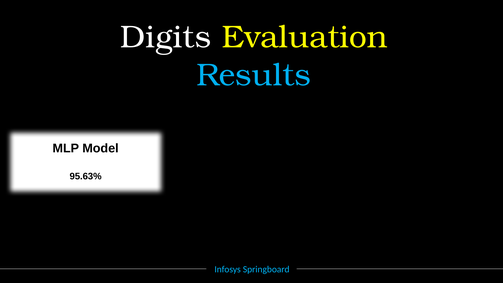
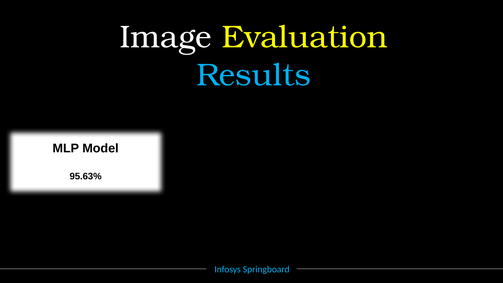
Digits: Digits -> Image (166, 37)
